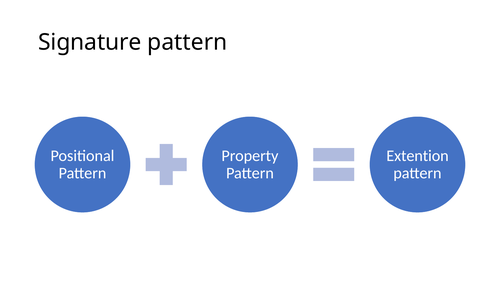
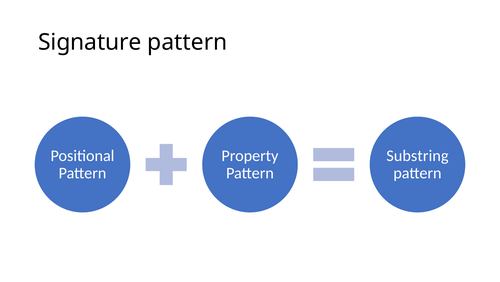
Extention: Extention -> Substring (417, 155)
